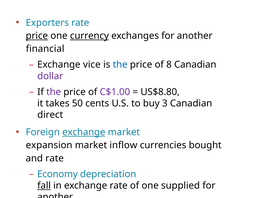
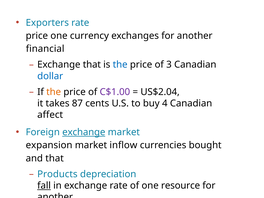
price underline: present -> none (37, 36)
currency underline: present -> none (89, 36)
Exchange vice: vice -> that (92, 65)
8: 8 -> 3 (169, 65)
dollar colour: purple -> blue (50, 76)
the colour: purple -> orange (54, 92)
US$8.80: US$8.80 -> US$2.04 (160, 92)
50: 50 -> 87 (77, 103)
3: 3 -> 4 (165, 103)
direct: direct -> affect (50, 115)
and rate: rate -> that (55, 158)
Economy: Economy -> Products (57, 174)
supplied: supplied -> resource (181, 186)
